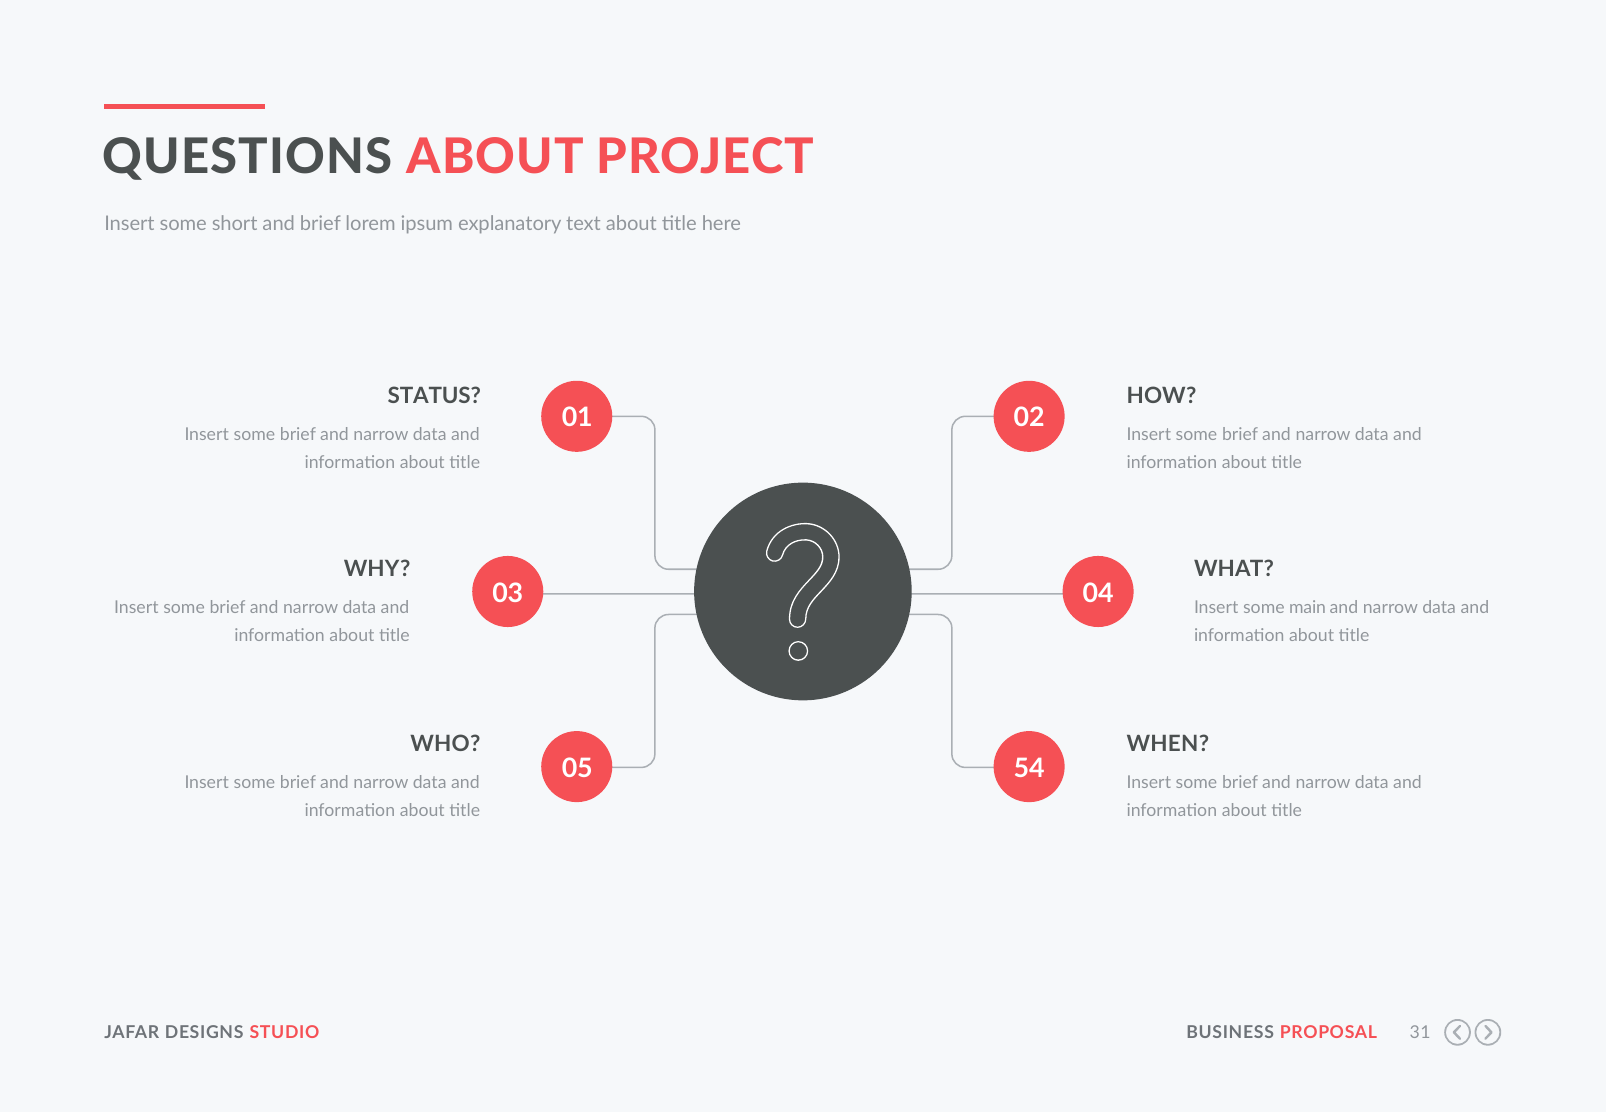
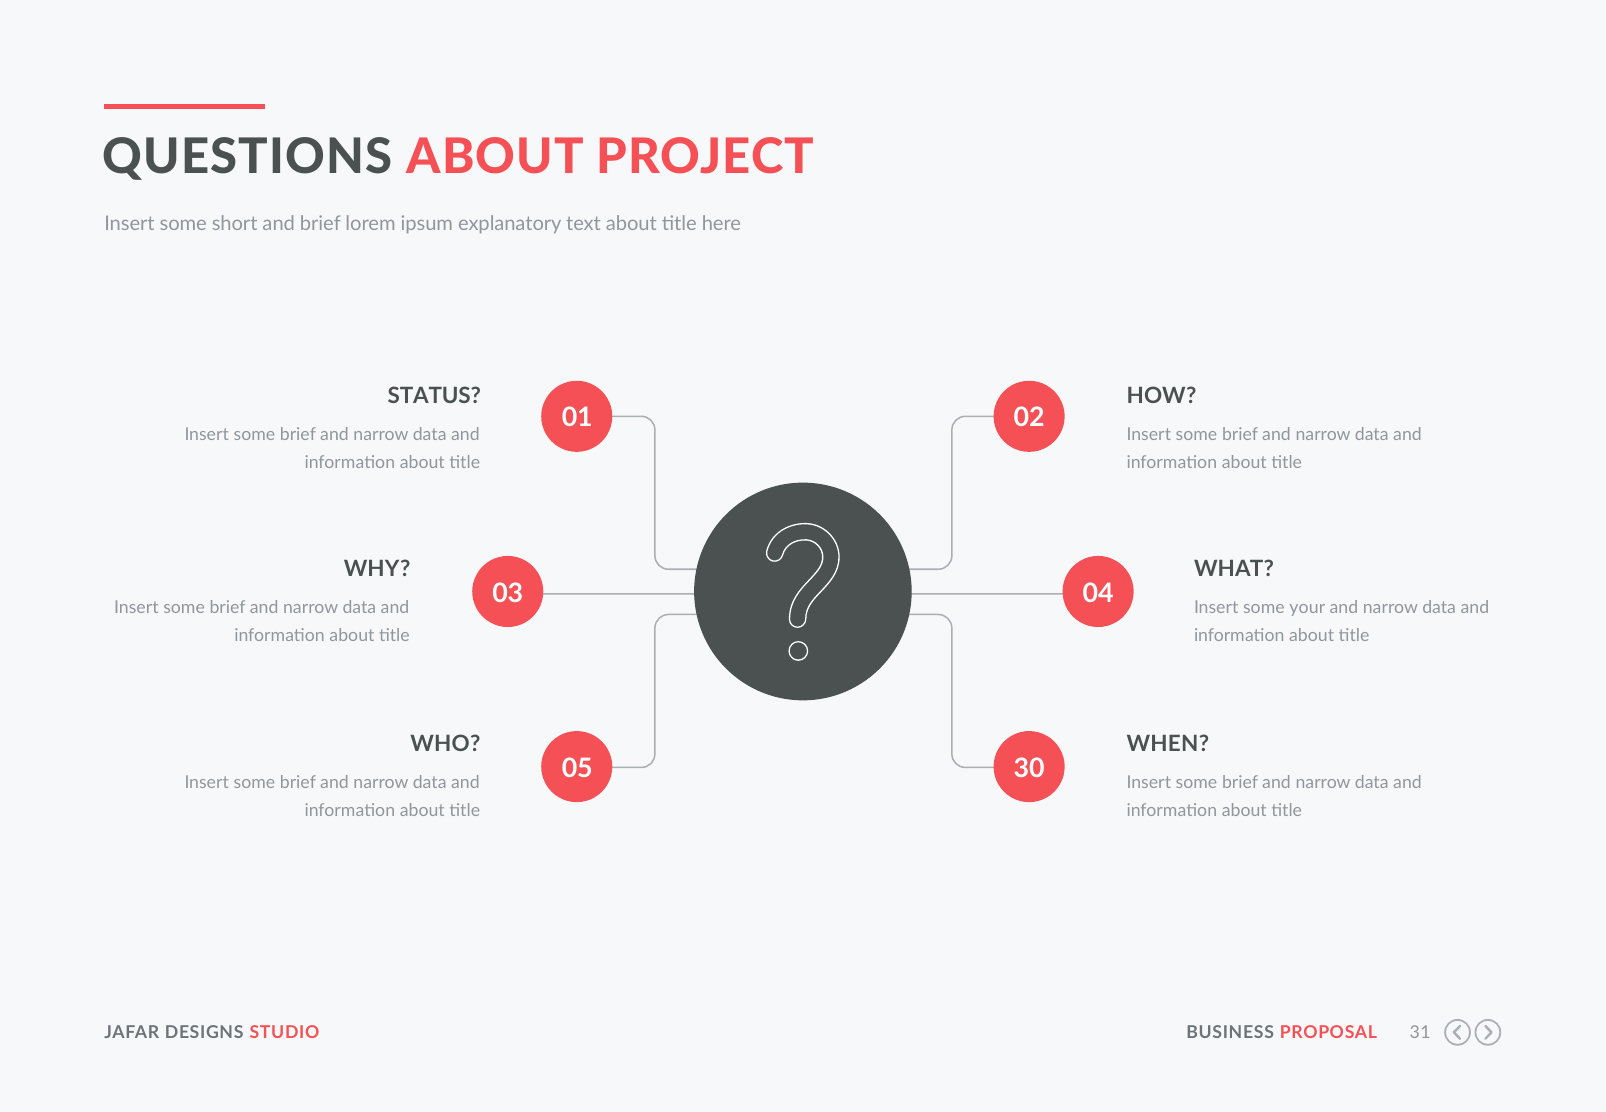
main: main -> your (1307, 608)
54: 54 -> 30 (1029, 768)
